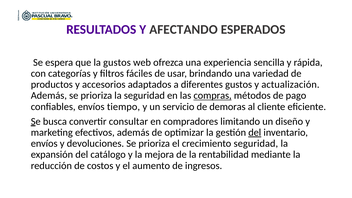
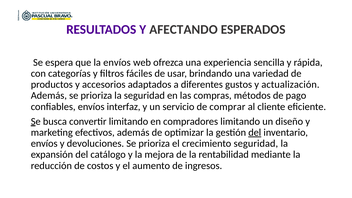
la gustos: gustos -> envíos (117, 62)
compras underline: present -> none (213, 96)
tiempo: tiempo -> interfaz (124, 107)
demoras: demoras -> comprar (227, 107)
convertir consultar: consultar -> limitando (129, 121)
